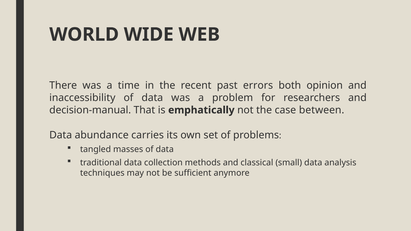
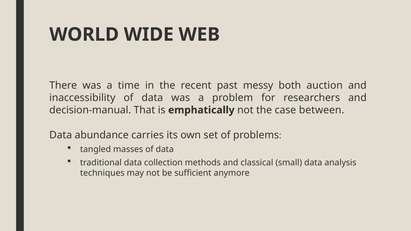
errors: errors -> messy (258, 85)
opinion: opinion -> auction (325, 85)
